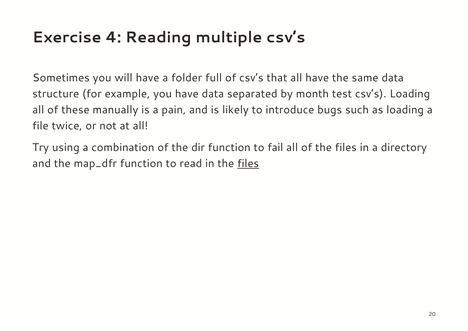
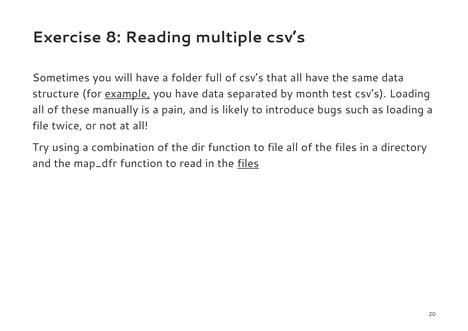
4: 4 -> 8 (113, 37)
example underline: none -> present (127, 94)
to fail: fail -> file (275, 147)
